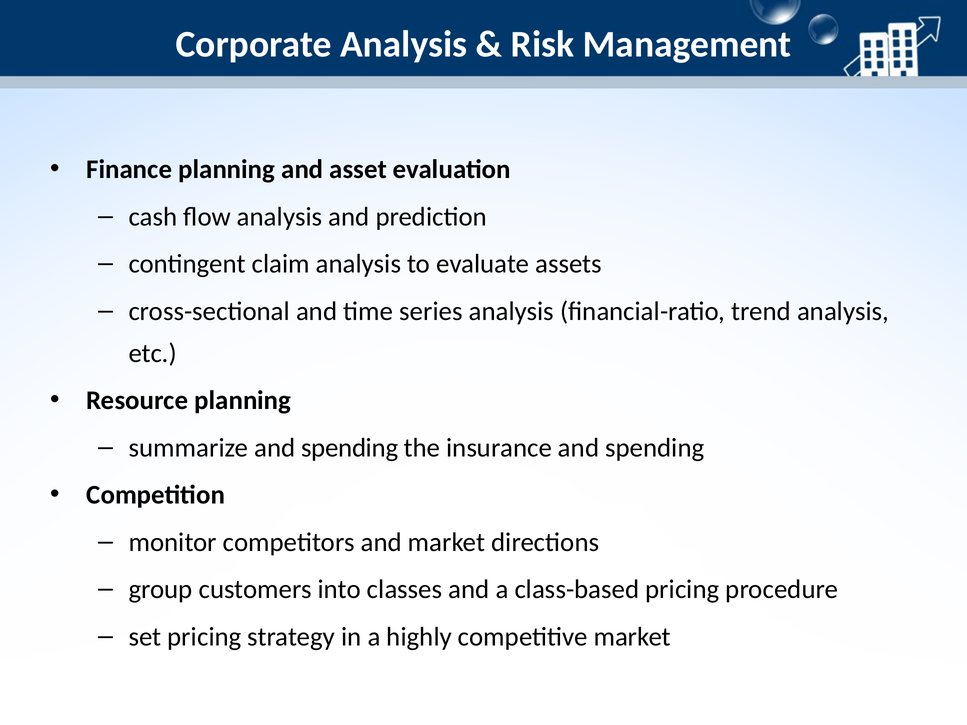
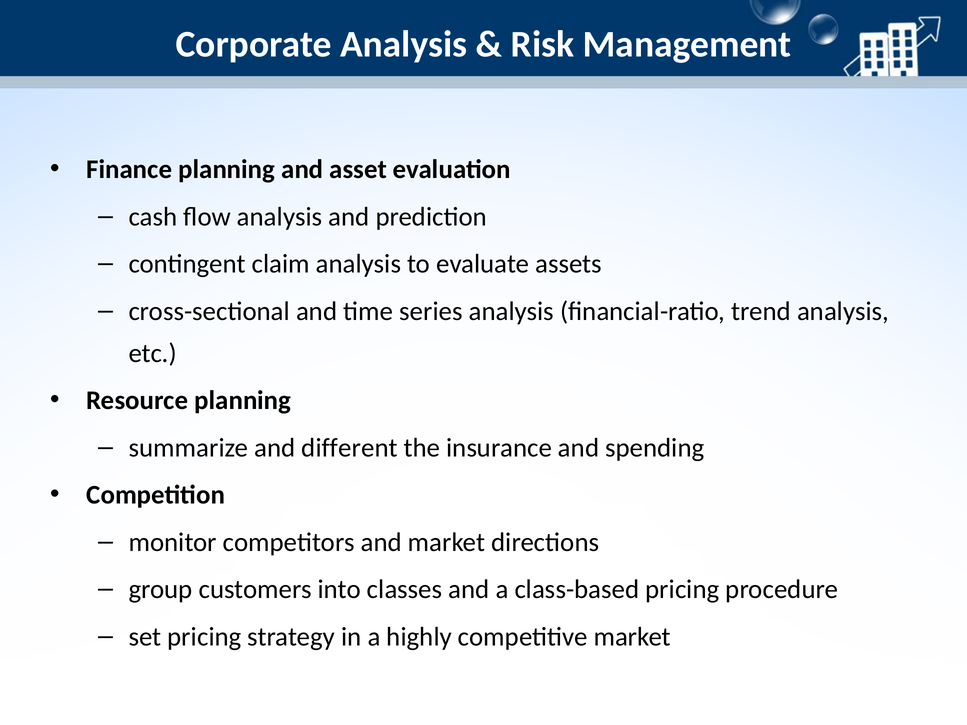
summarize and spending: spending -> different (350, 448)
